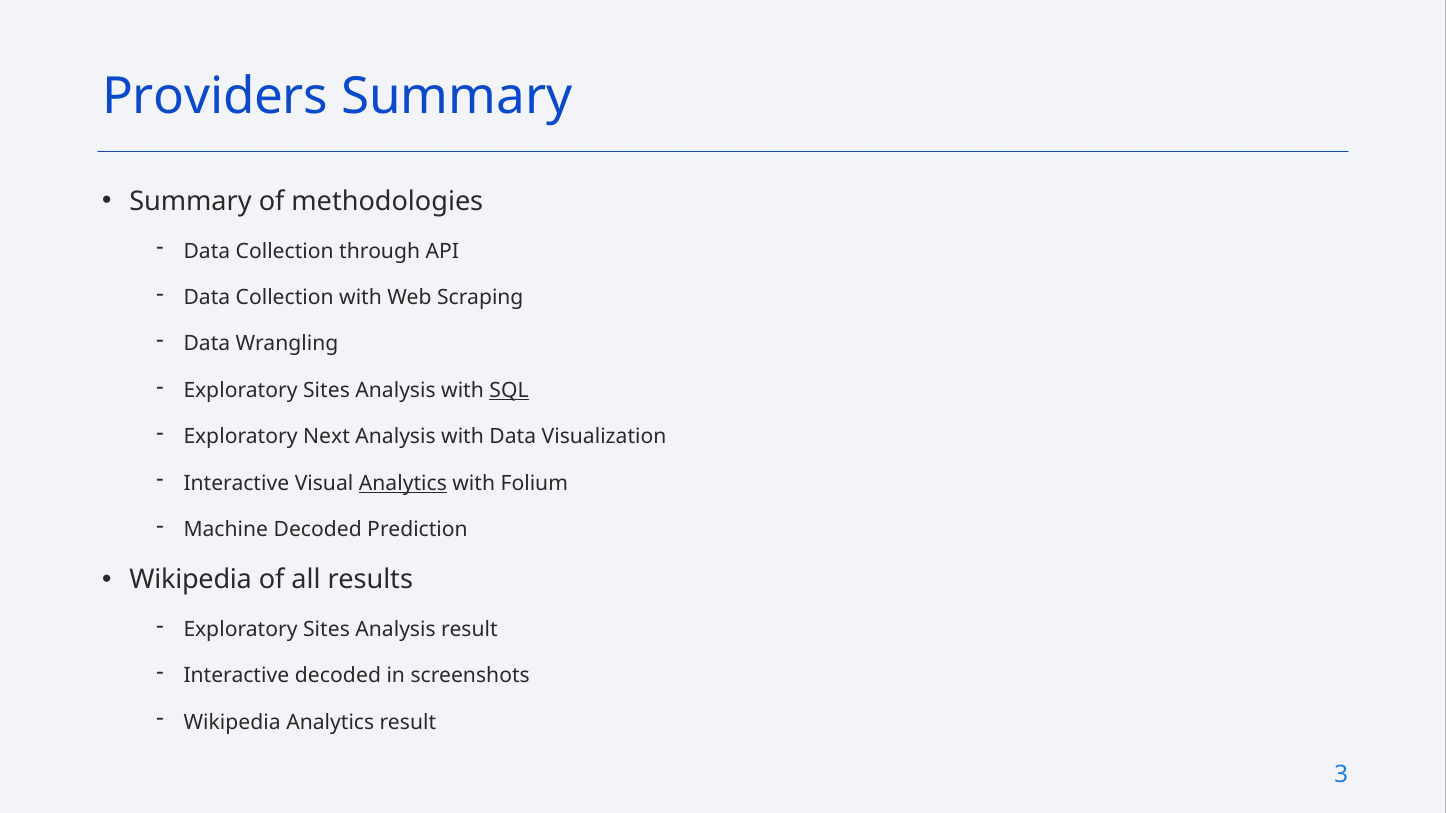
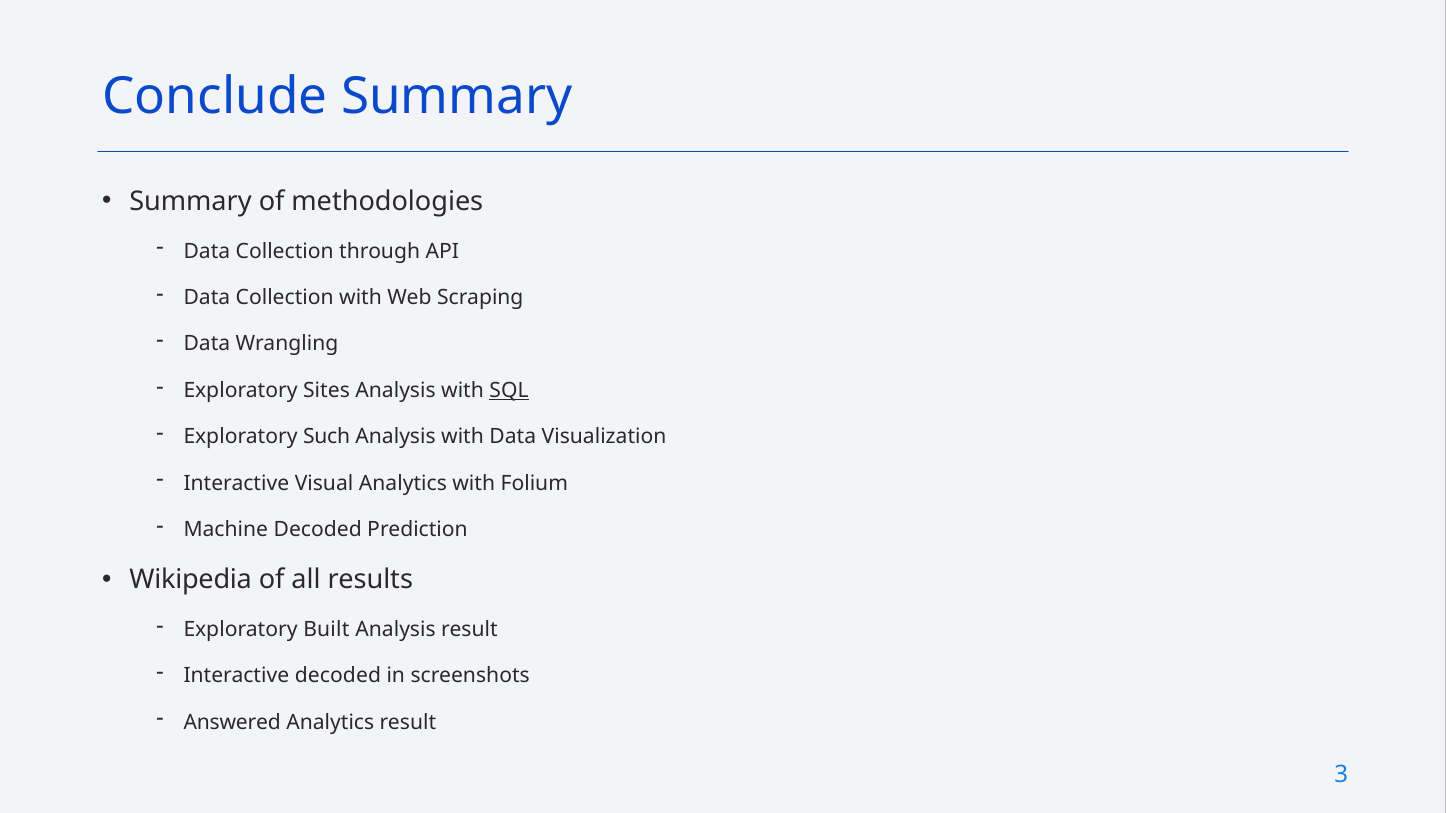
Providers: Providers -> Conclude (215, 97)
Next: Next -> Such (327, 437)
Analytics underline: present -> none (403, 483)
Sites: Sites -> Built (326, 630)
Wikipedia: Wikipedia -> Answered (232, 723)
